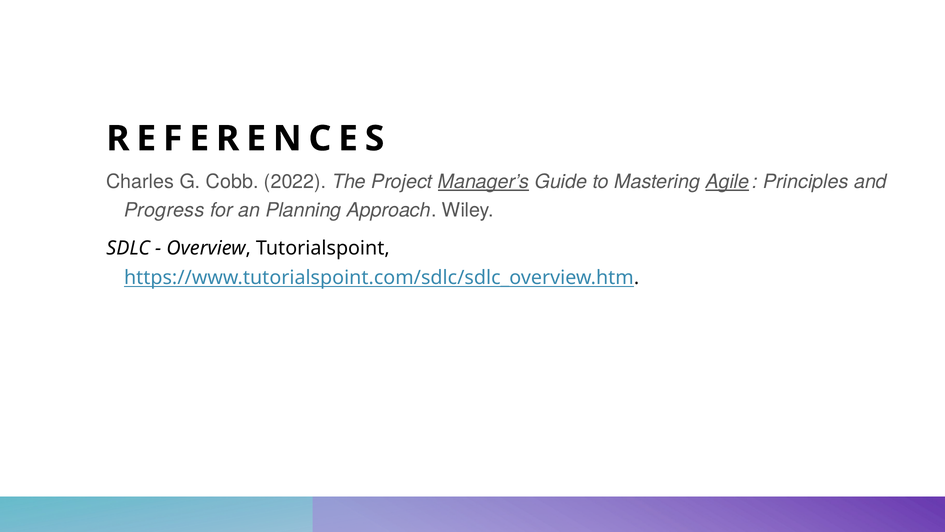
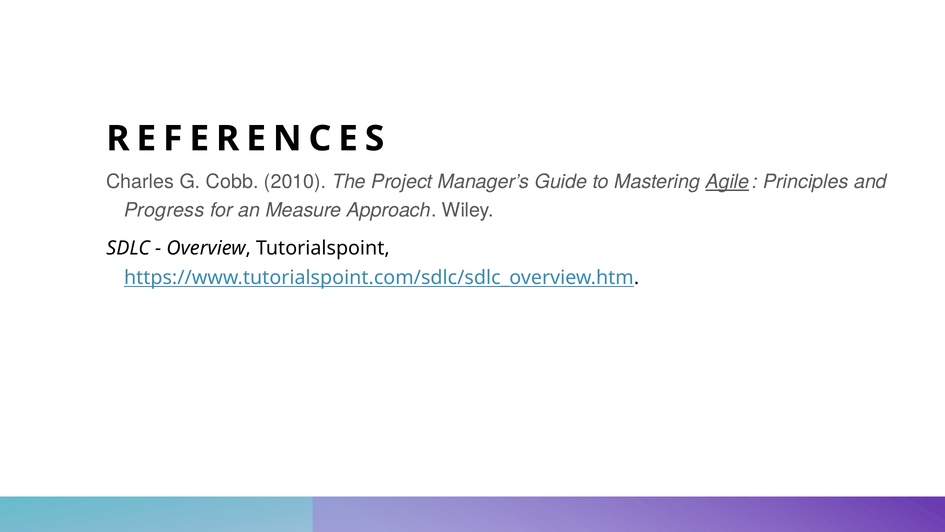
2022: 2022 -> 2010 (295, 182)
Manager’s underline: present -> none (484, 182)
Planning: Planning -> Measure (304, 210)
